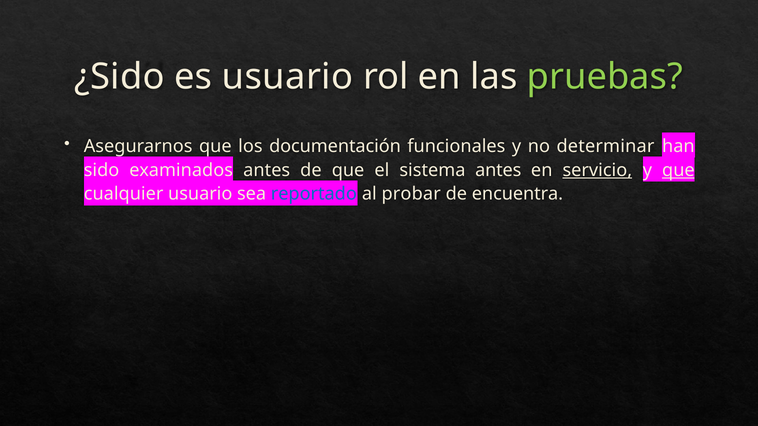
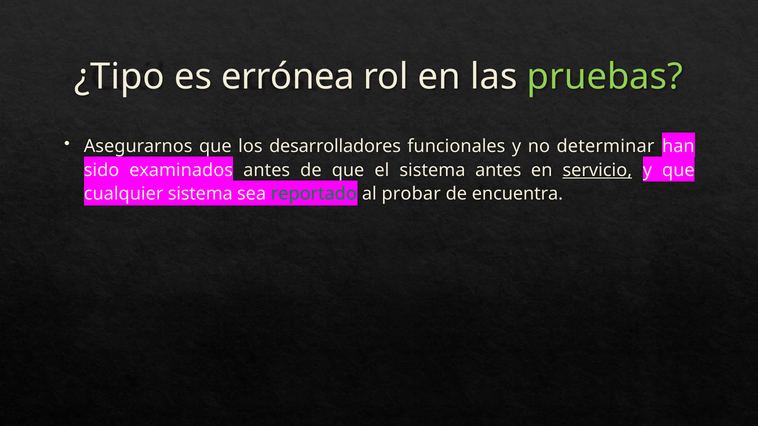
¿Sido: ¿Sido -> ¿Tipo (119, 77)
es usuario: usuario -> errónea (288, 77)
documentación: documentación -> desarrolladores (335, 146)
que underline: present -> none (678, 170)
cualquier usuario: usuario -> sistema (200, 194)
reportado colour: blue -> green (314, 194)
